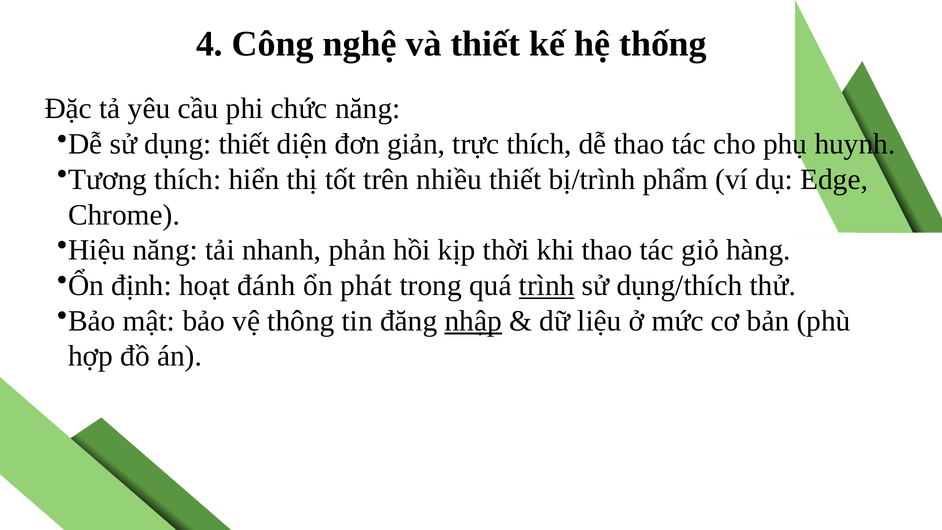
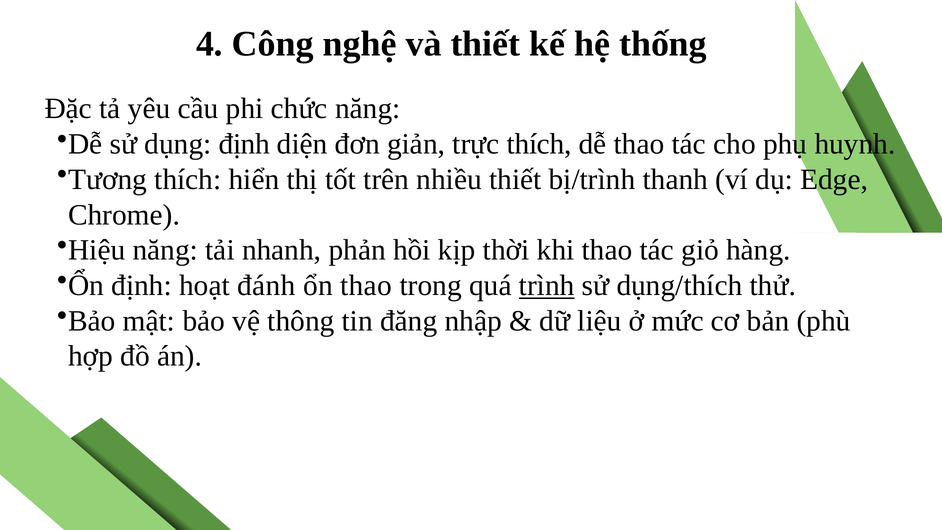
dụng thiết: thiết -> định (244, 144)
phẩm: phẩm -> thanh (675, 179)
ổn phát: phát -> thao (366, 285)
nhập underline: present -> none (473, 321)
